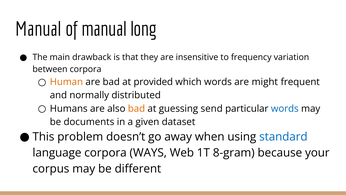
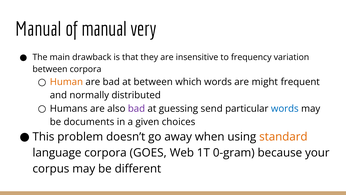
long: long -> very (143, 29)
at provided: provided -> between (153, 82)
bad colour: orange -> purple (136, 108)
dataset: dataset -> choices (179, 122)
standard colour: blue -> orange (283, 137)
WAYS: WAYS -> GOES (148, 152)
8-gram: 8-gram -> 0-gram (234, 152)
